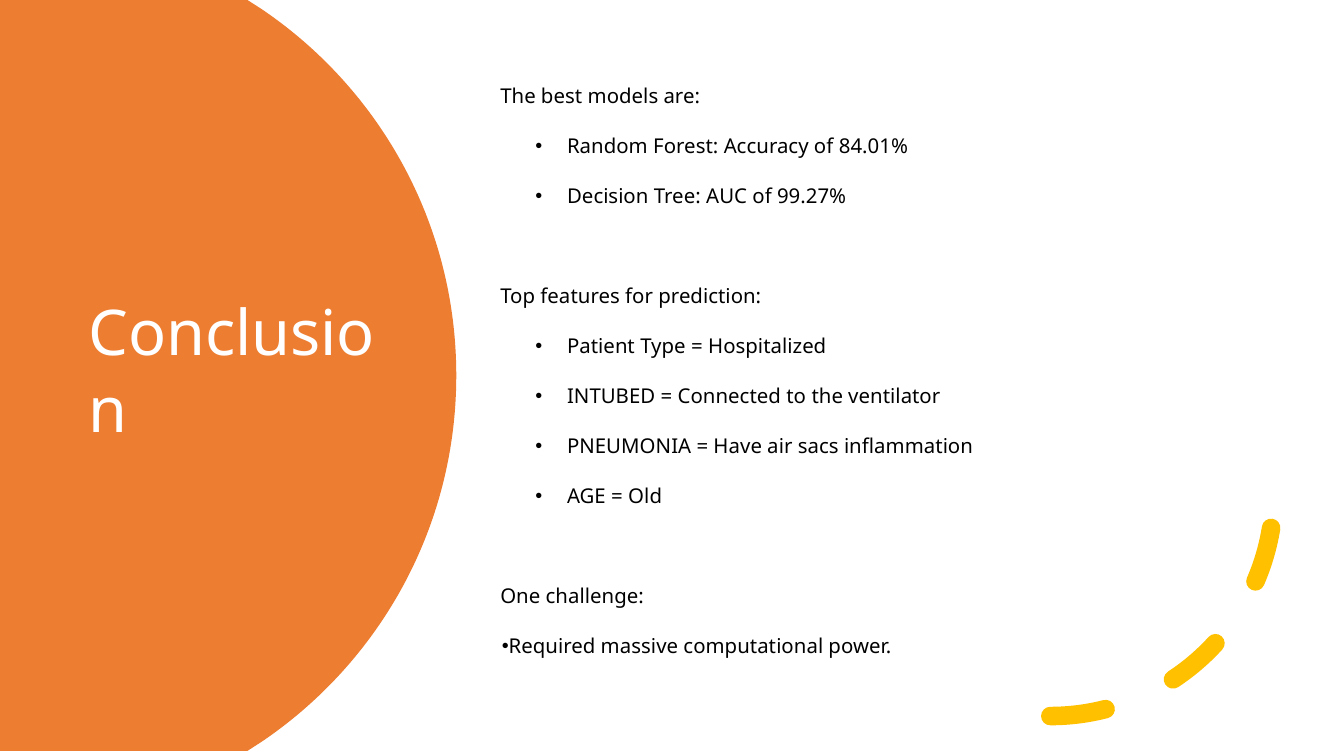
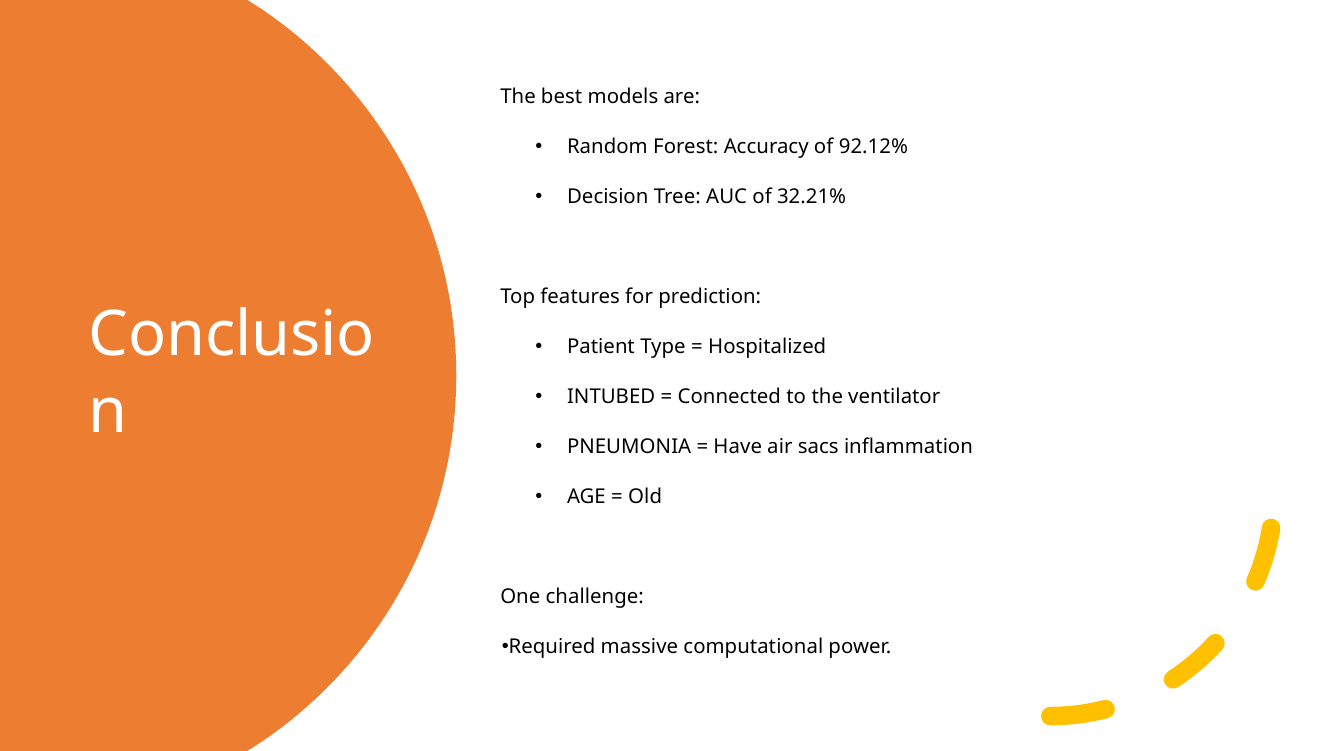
84.01%: 84.01% -> 92.12% (873, 147)
99.27%: 99.27% -> 32.21% (812, 197)
